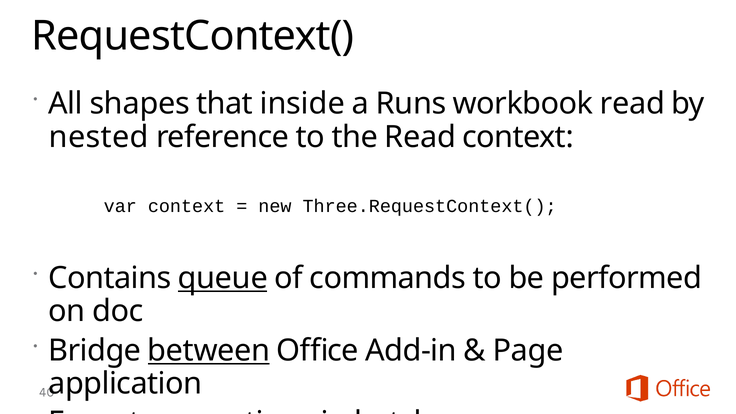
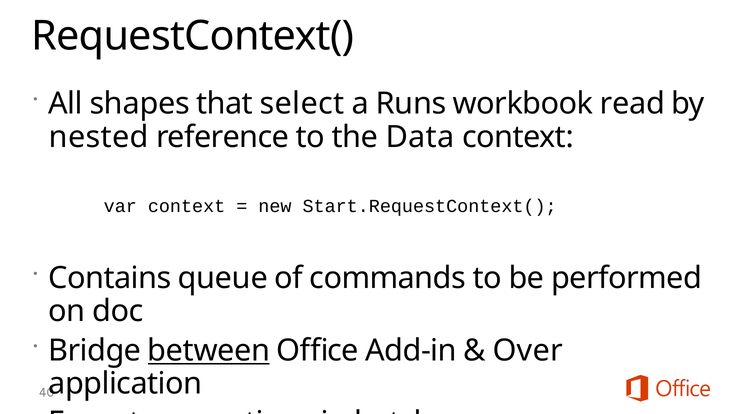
inside: inside -> select (302, 104)
the Read: Read -> Data (420, 137)
Three.RequestContext(: Three.RequestContext( -> Start.RequestContext( (430, 206)
queue underline: present -> none (223, 278)
Page: Page -> Over (528, 351)
